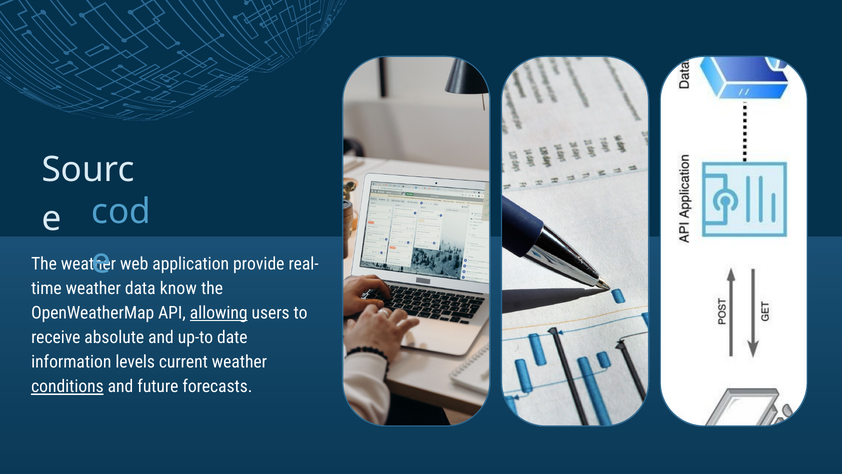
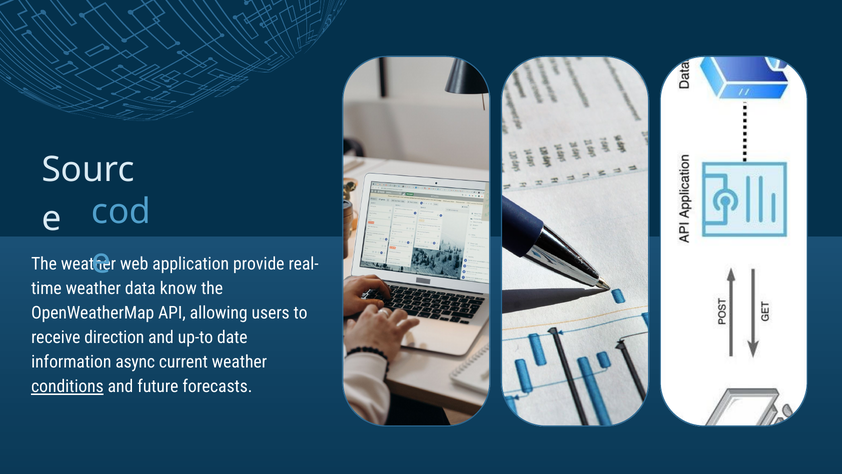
allowing underline: present -> none (219, 313)
absolute: absolute -> direction (114, 337)
levels: levels -> async (135, 362)
